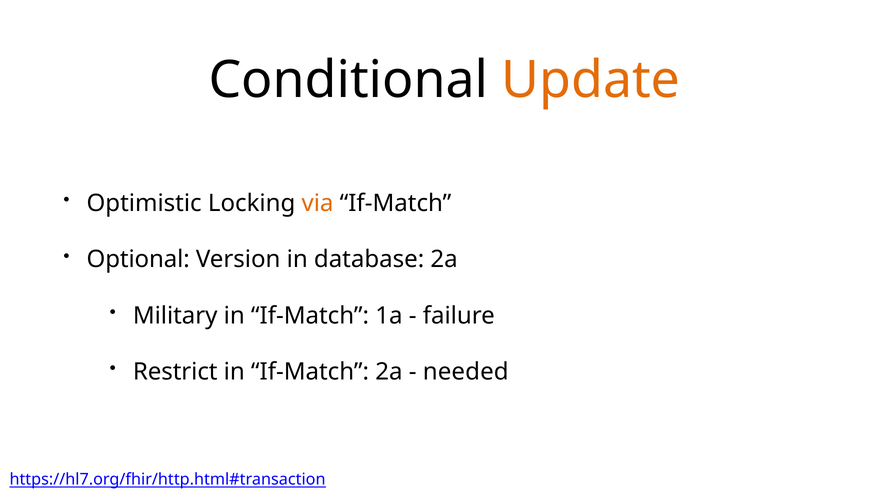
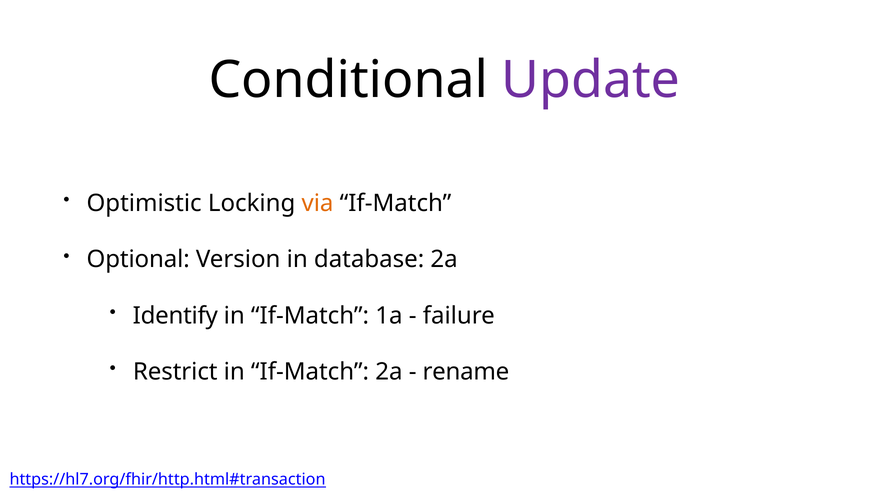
Update colour: orange -> purple (591, 80)
Military: Military -> Identify (175, 316)
needed: needed -> rename (466, 372)
